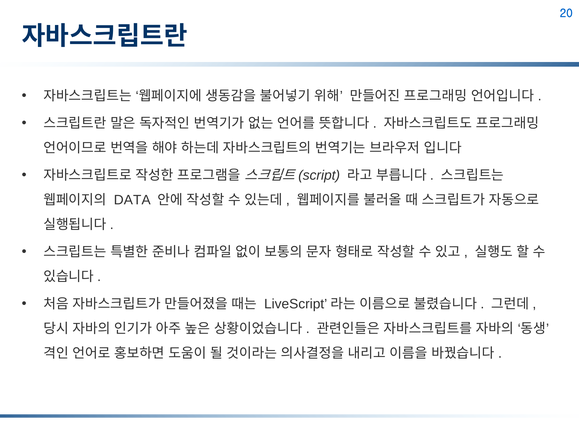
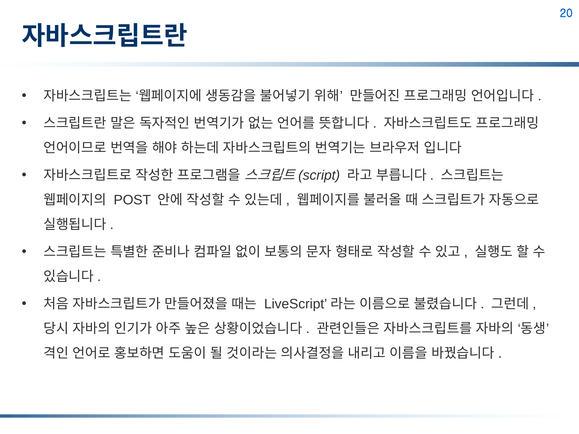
DATA: DATA -> POST (132, 200)
